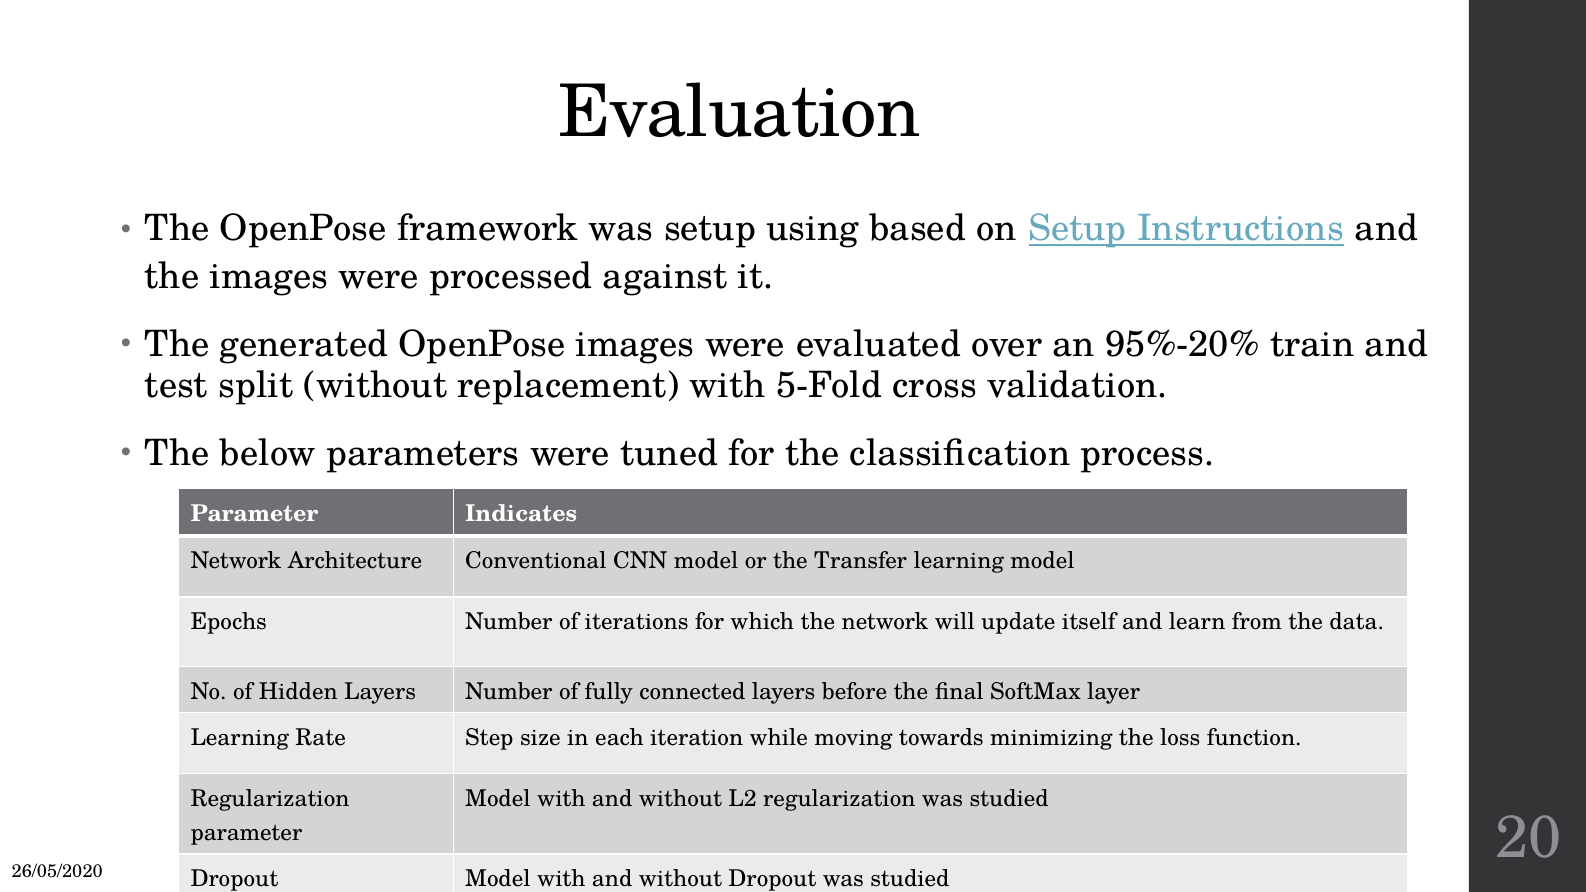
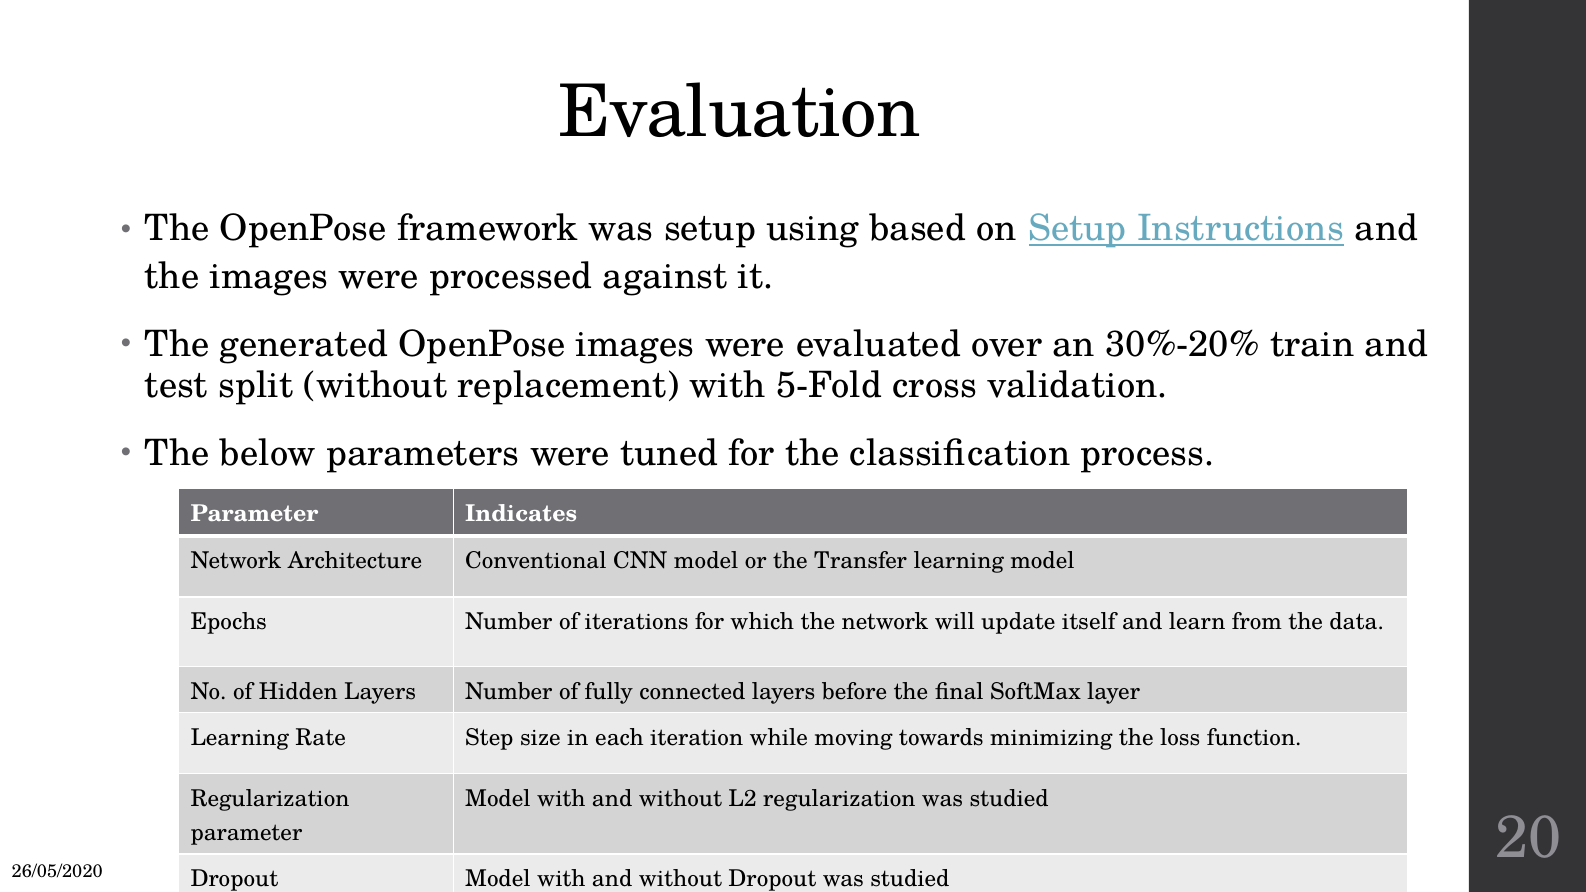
95%-20%: 95%-20% -> 30%-20% (1183, 344)
